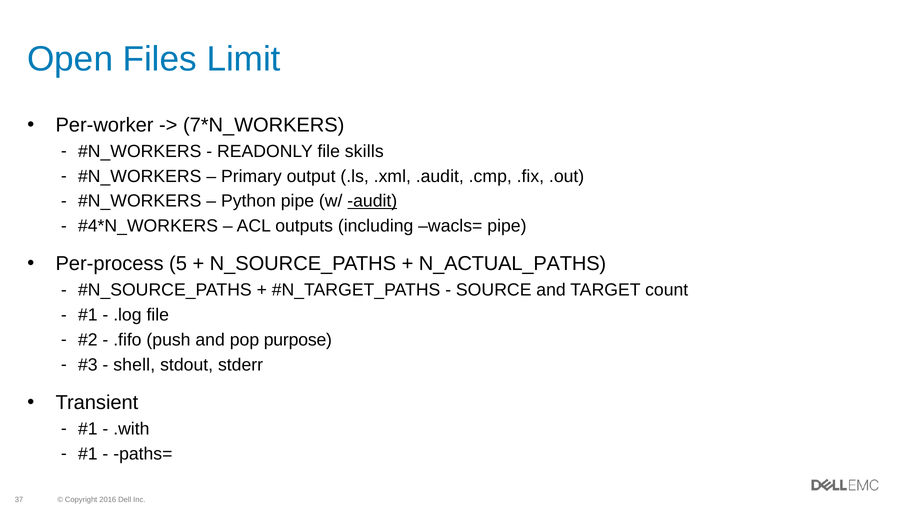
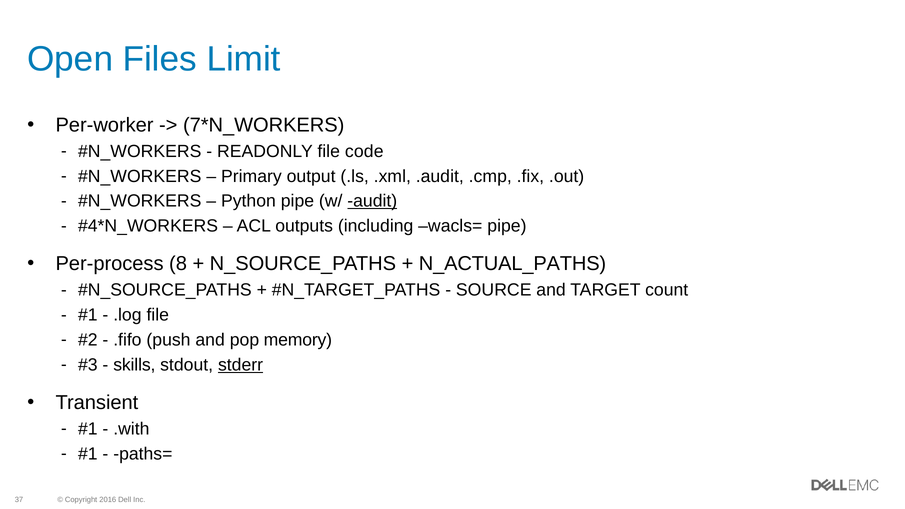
skills: skills -> code (364, 151)
5: 5 -> 8 (178, 264)
purpose: purpose -> memory (298, 340)
shell: shell -> skills (134, 365)
stderr underline: none -> present (241, 365)
